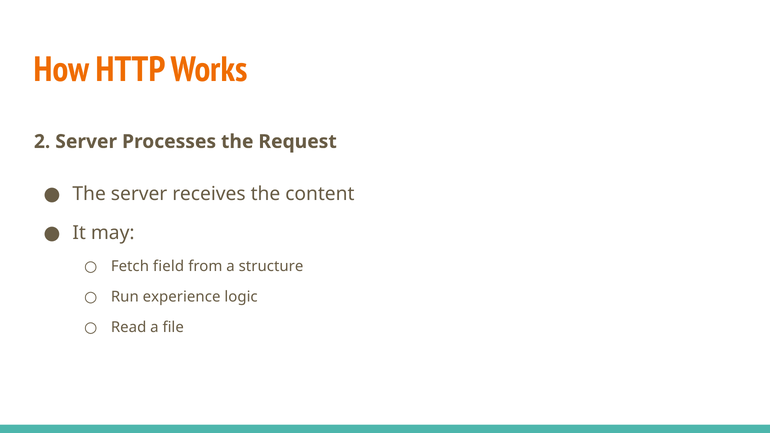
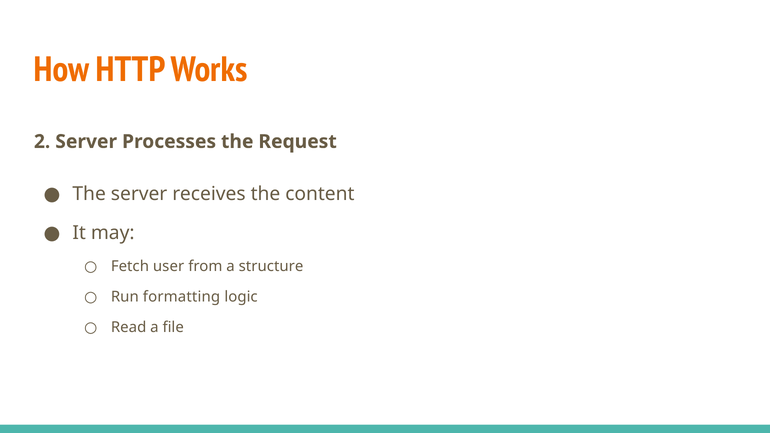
field: field -> user (169, 266)
experience: experience -> formatting (182, 297)
